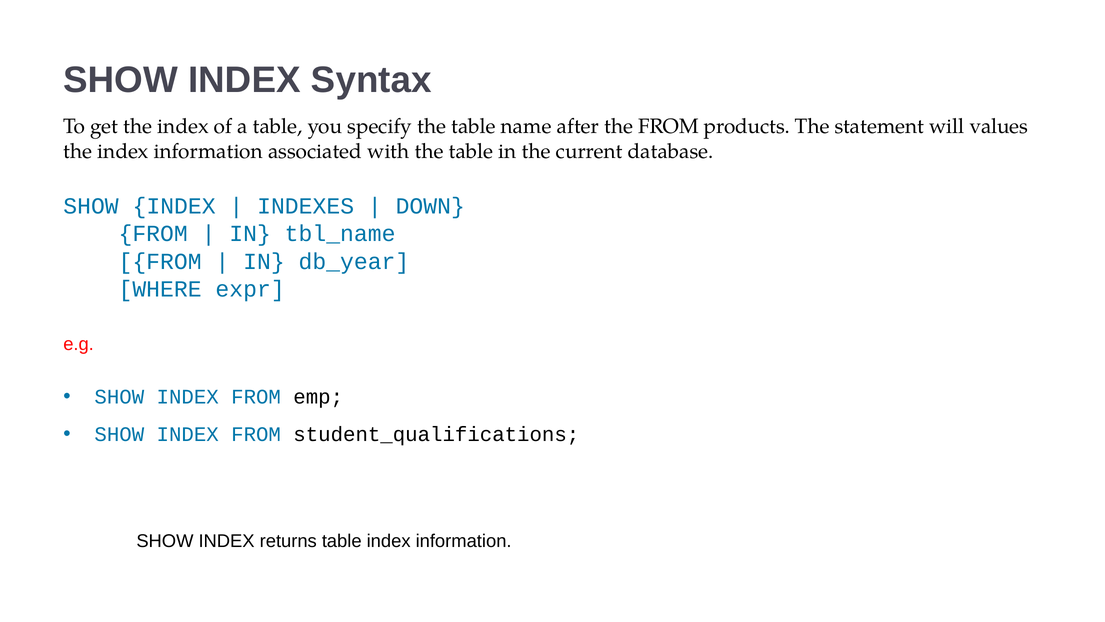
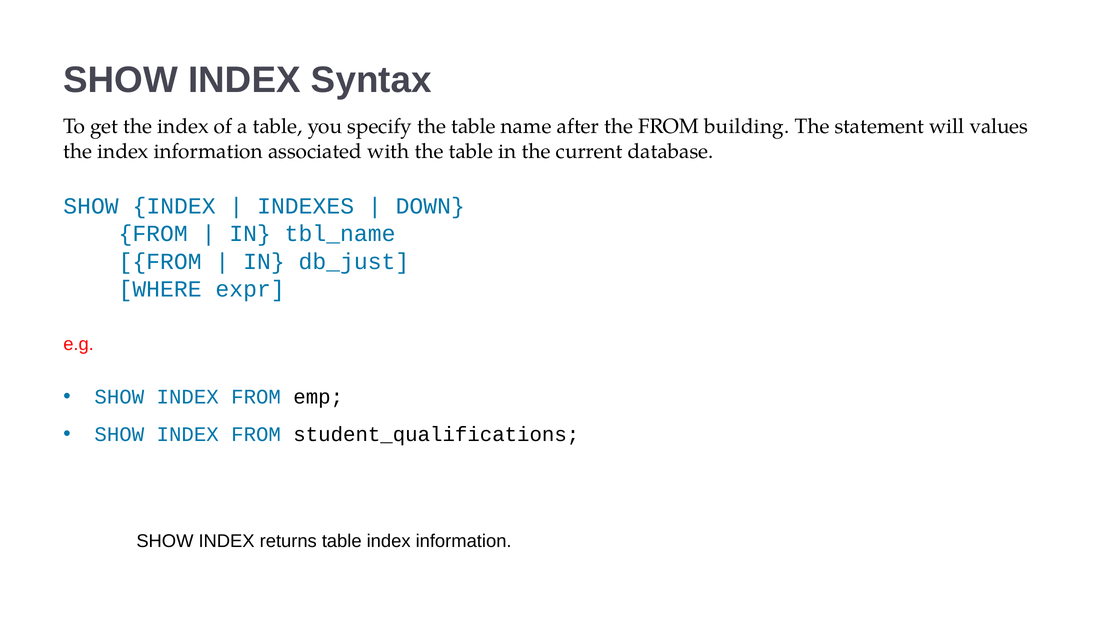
products: products -> building (747, 127)
db_year: db_year -> db_just (354, 261)
